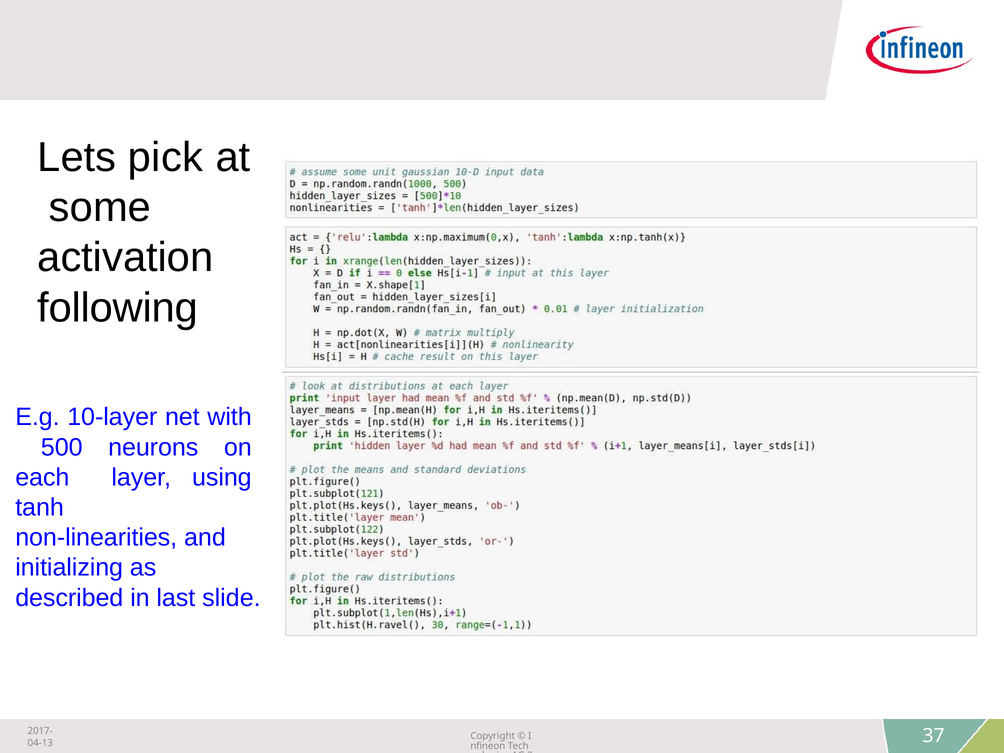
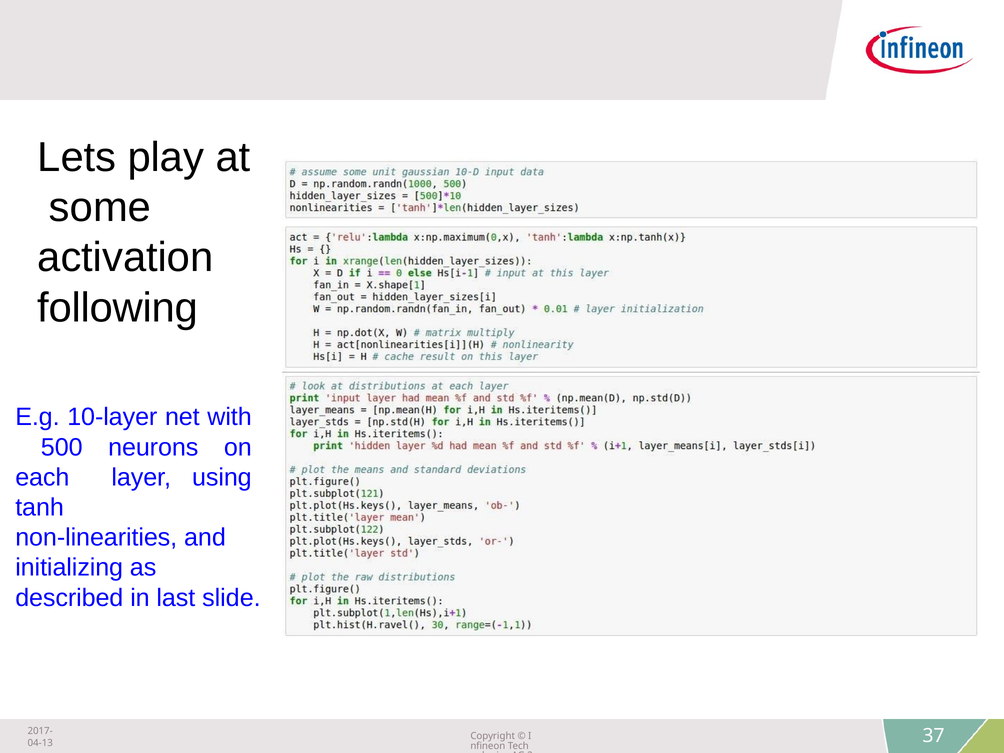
pick: pick -> play (166, 157)
